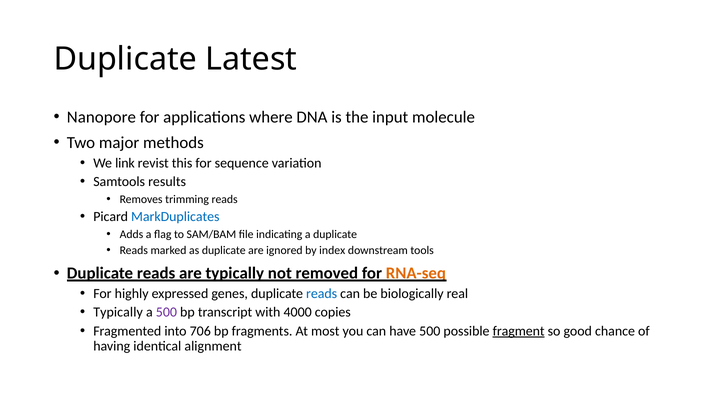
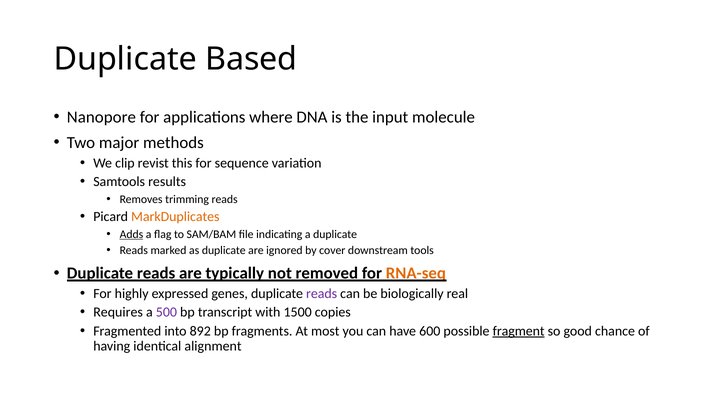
Latest: Latest -> Based (251, 59)
link: link -> clip (125, 163)
MarkDuplicates colour: blue -> orange (175, 217)
Adds underline: none -> present (131, 234)
index: index -> cover (332, 250)
reads colour: blue -> purple (322, 294)
Typically: Typically -> Requires (118, 312)
4000: 4000 -> 1500 (298, 312)
706: 706 -> 892 (200, 331)
have 500: 500 -> 600 (430, 331)
